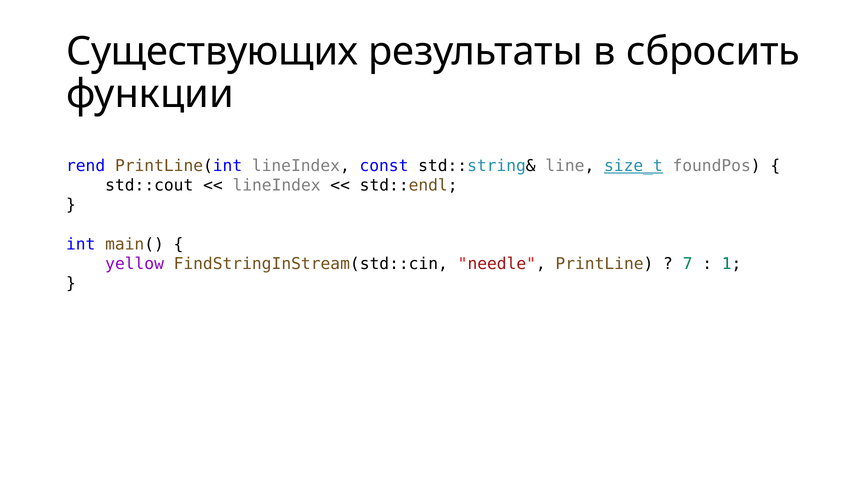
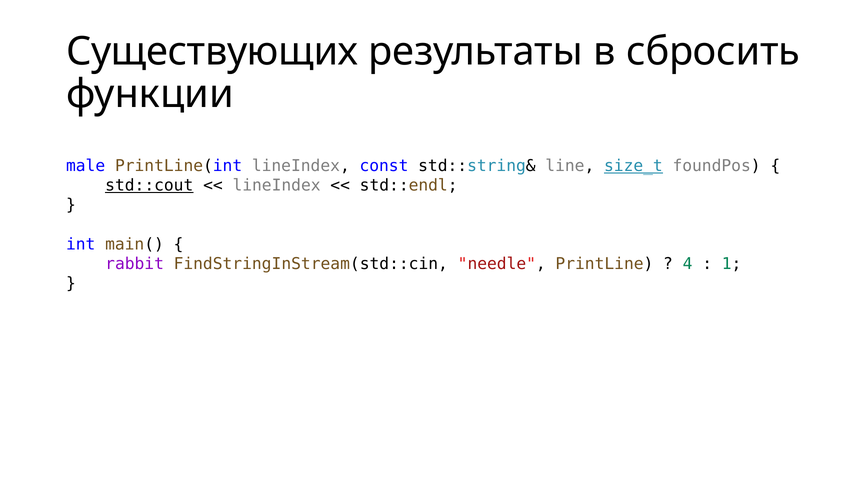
rend: rend -> male (86, 166)
std::cout underline: none -> present (149, 186)
yellow: yellow -> rabbit (135, 264)
7: 7 -> 4 (688, 264)
